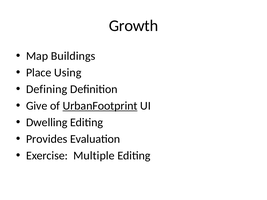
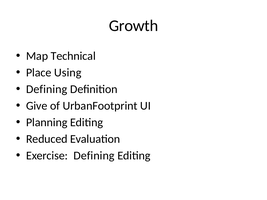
Buildings: Buildings -> Technical (73, 56)
UrbanFootprint underline: present -> none (100, 106)
Dwelling: Dwelling -> Planning (47, 123)
Provides: Provides -> Reduced (47, 139)
Exercise Multiple: Multiple -> Defining (94, 156)
